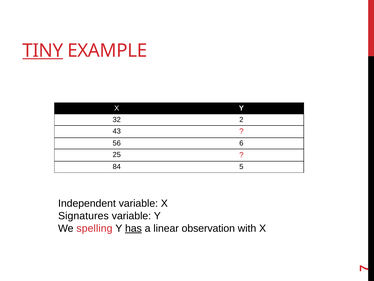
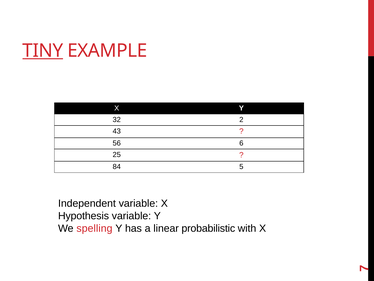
Signatures: Signatures -> Hypothesis (84, 216)
has underline: present -> none (133, 228)
observation: observation -> probabilistic (208, 228)
